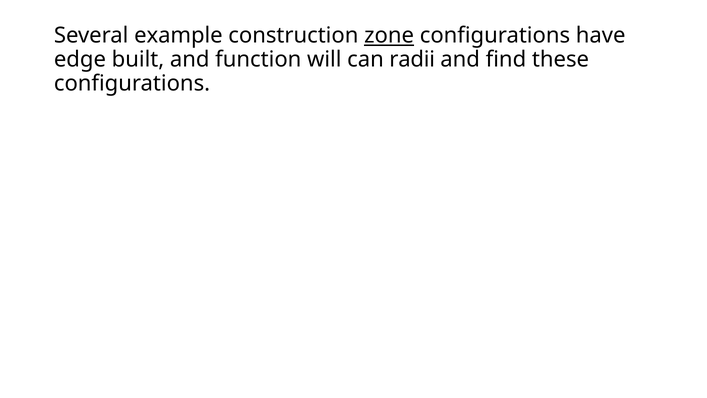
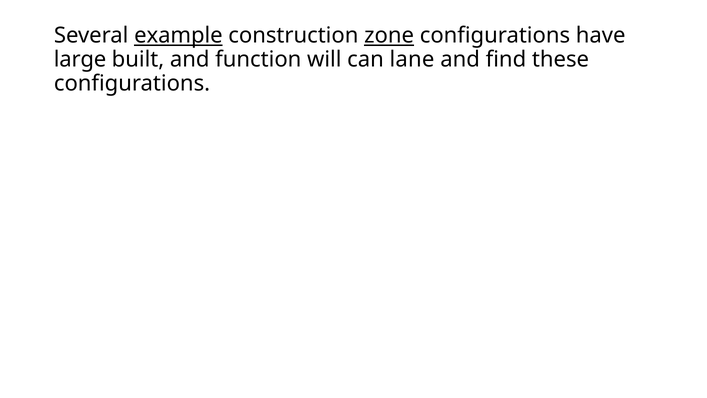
example underline: none -> present (178, 36)
edge: edge -> large (80, 59)
radii: radii -> lane (412, 59)
